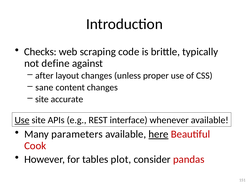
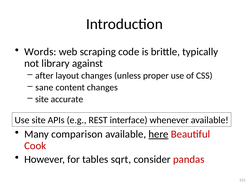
Checks: Checks -> Words (40, 52)
define: define -> library (56, 64)
Use underline: present -> none (22, 121)
parameters: parameters -> comparison (77, 135)
plot: plot -> sqrt (121, 160)
